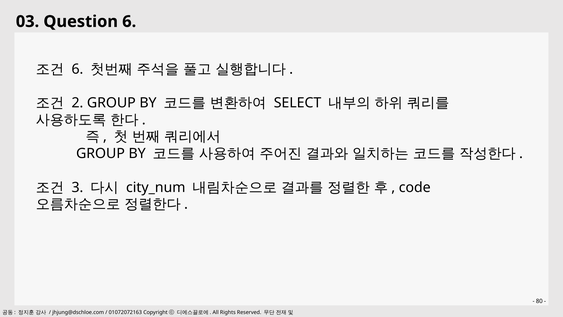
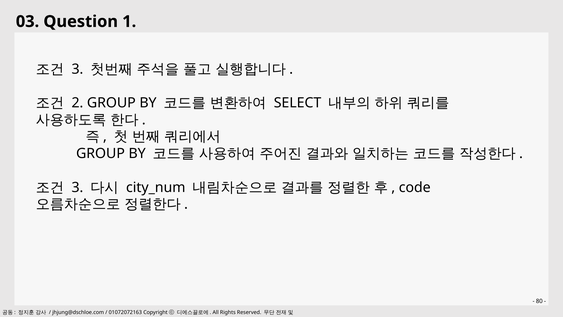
Question 6: 6 -> 1 (129, 22)
6: 6 -> 3 (77, 69)
